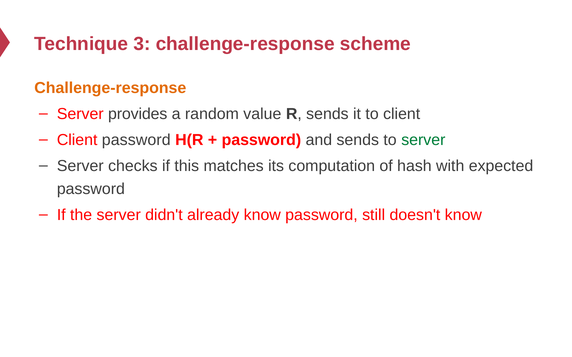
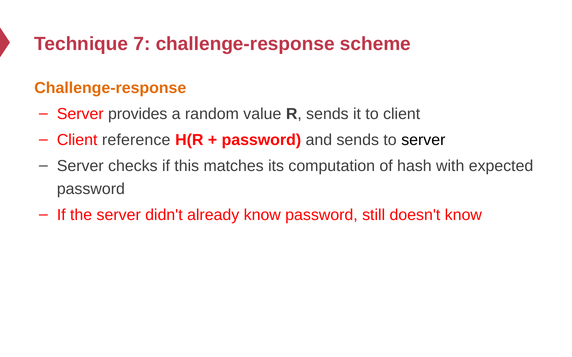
3: 3 -> 7 (142, 44)
Client password: password -> reference (136, 140)
server colour: green -> black (423, 140)
